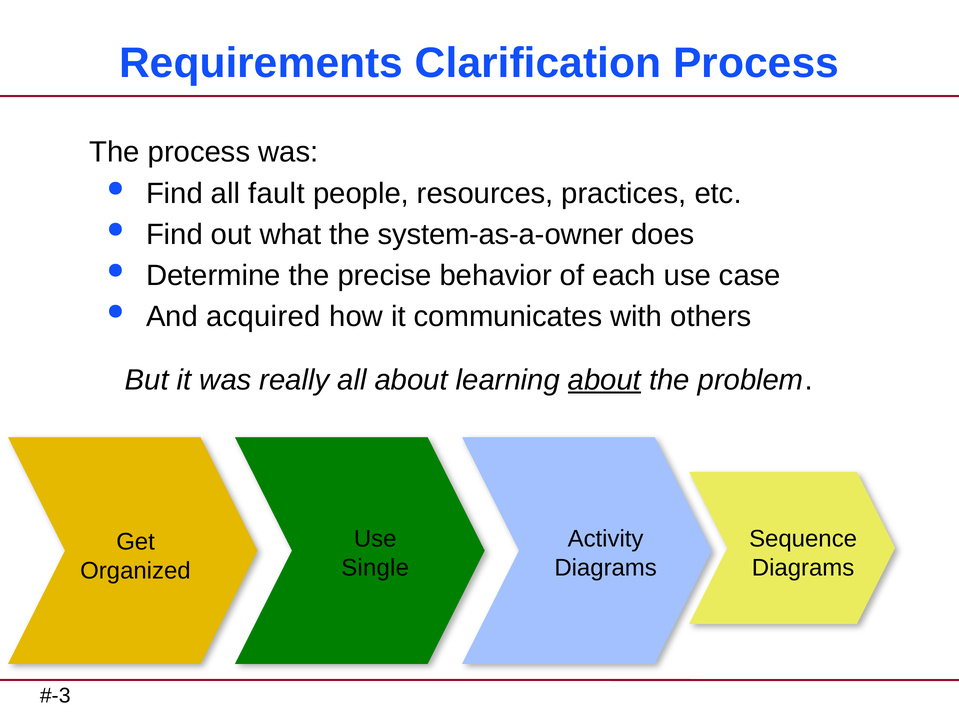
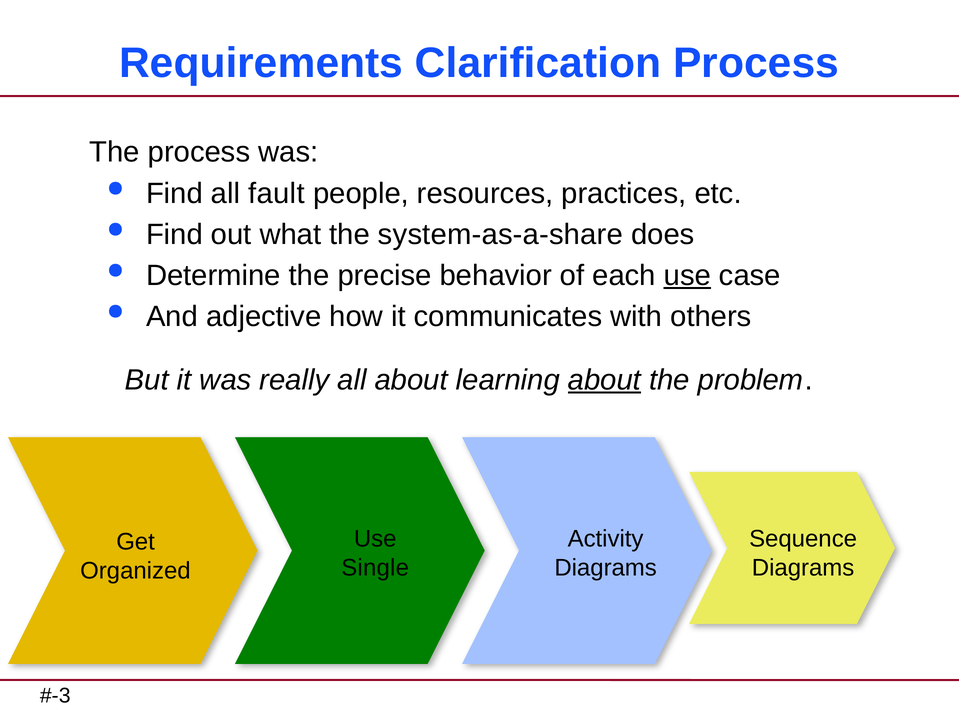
system-as-a-owner: system-as-a-owner -> system-as-a-share (500, 234)
use underline: none -> present (687, 275)
acquired: acquired -> adjective (264, 316)
